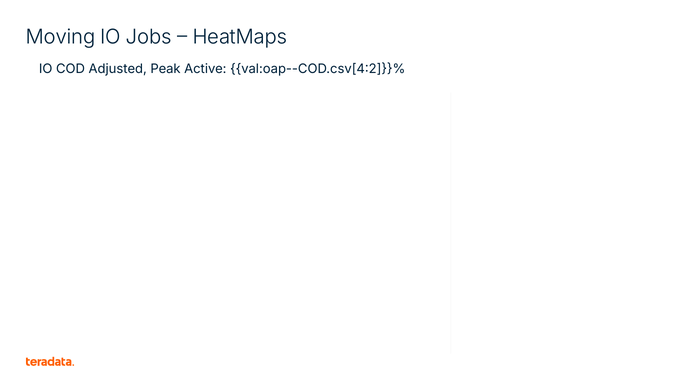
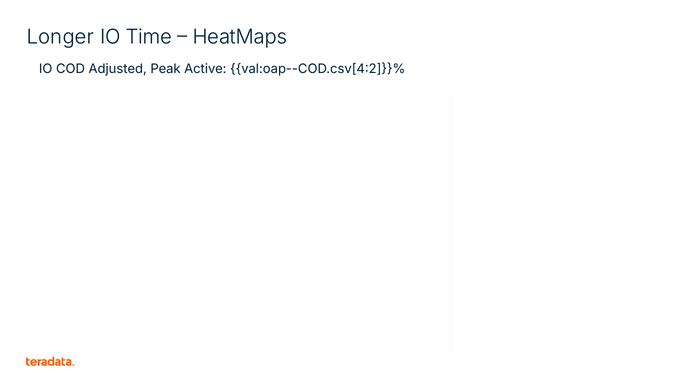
Moving: Moving -> Longer (60, 37)
Jobs: Jobs -> Time (149, 37)
